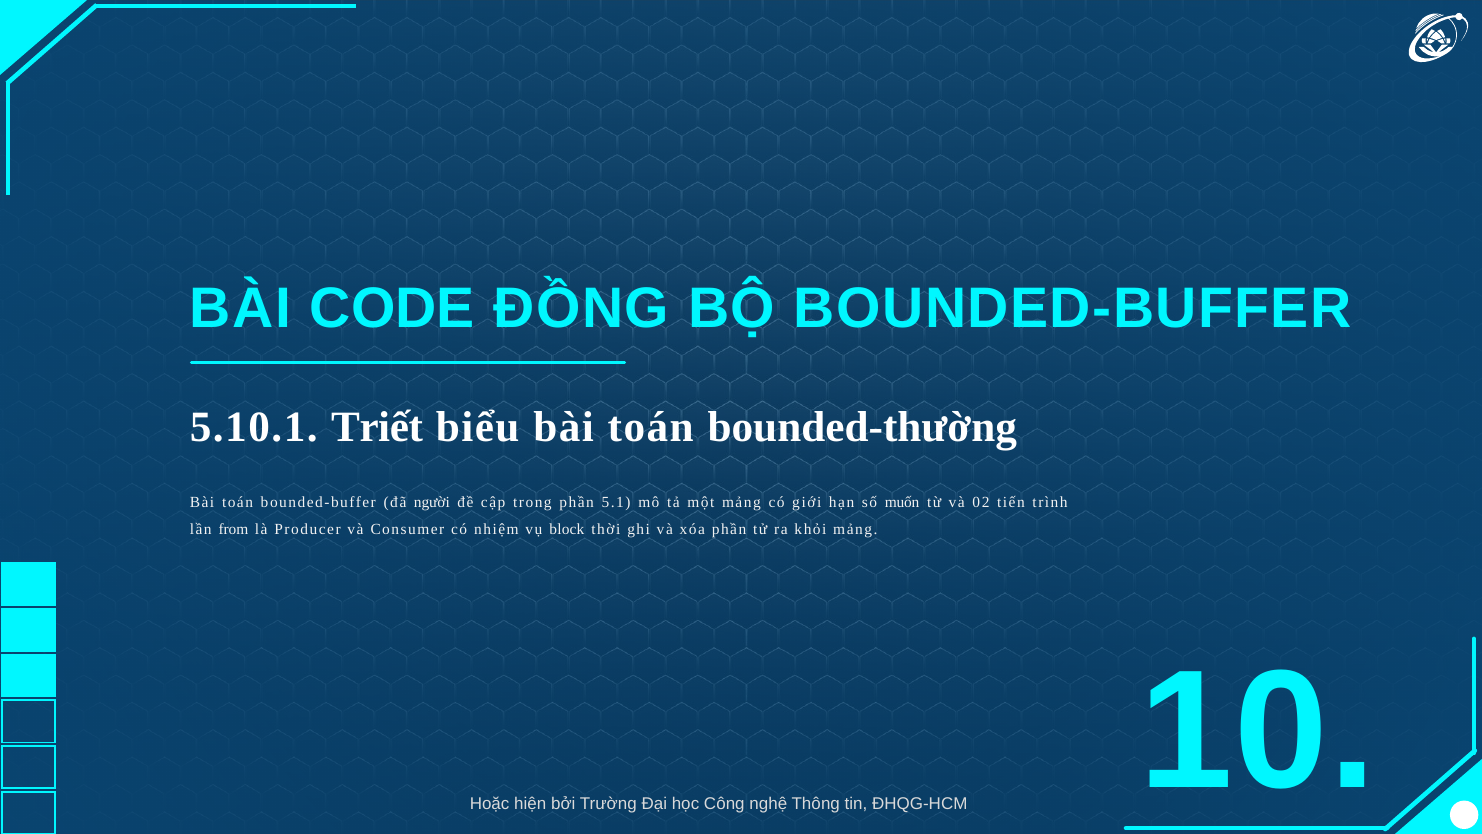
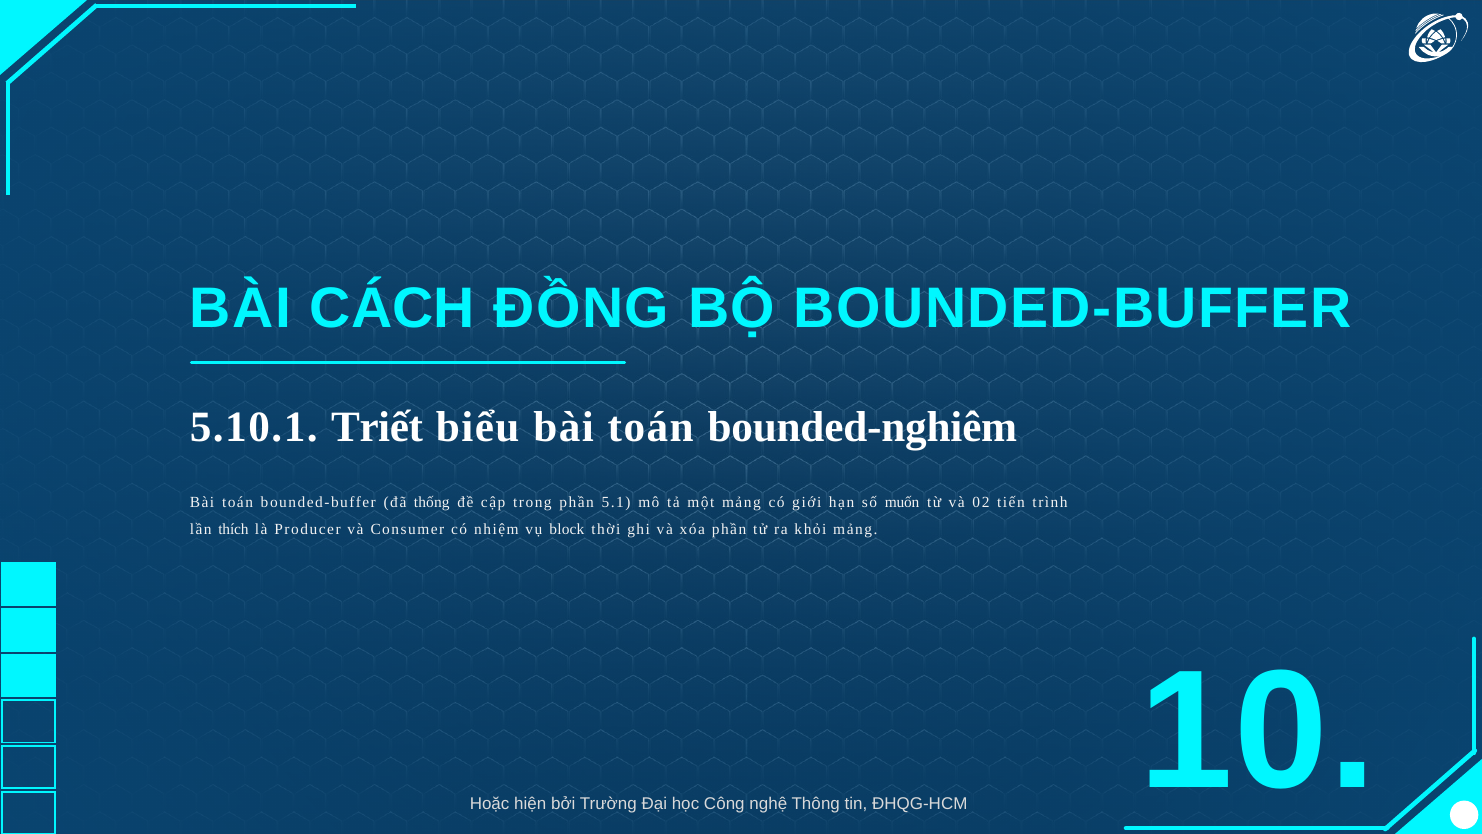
CODE: CODE -> CÁCH (392, 308)
bounded-thường: bounded-thường -> bounded-nghiêm (862, 427)
người: người -> thống (432, 502)
from: from -> thích (233, 530)
